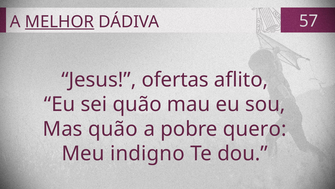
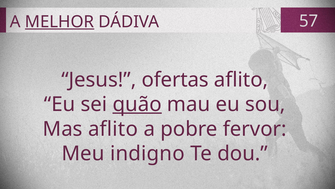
quão underline: none -> present (137, 104)
Mas quão: quão -> aflito (113, 129)
quero: quero -> fervor (255, 129)
